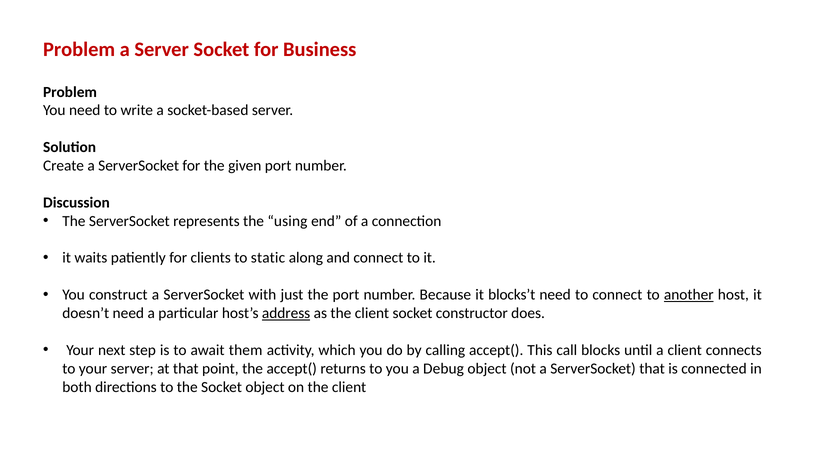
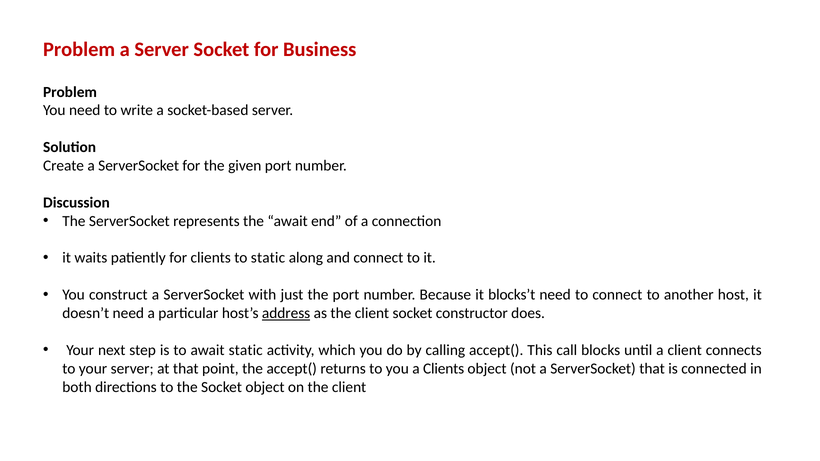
the using: using -> await (288, 221)
another underline: present -> none (689, 295)
await them: them -> static (246, 350)
a Debug: Debug -> Clients (444, 369)
